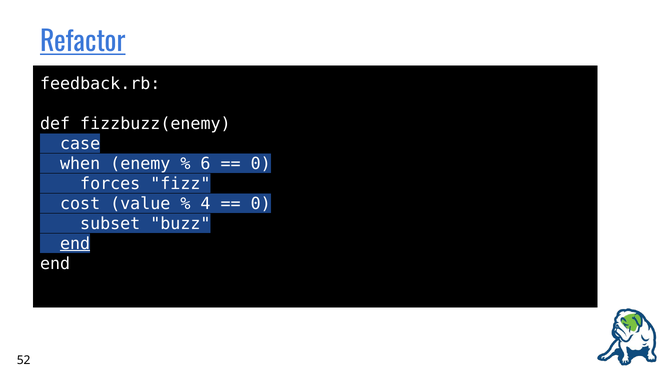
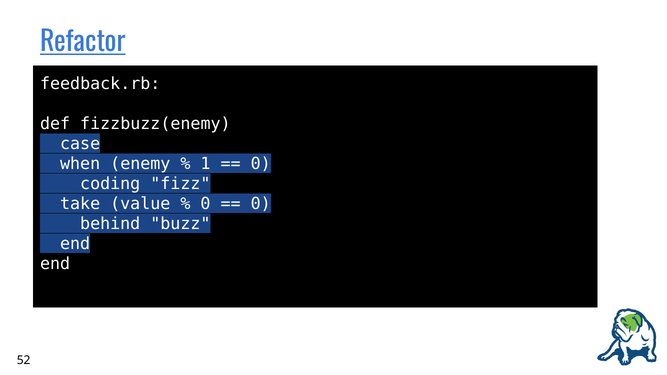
6: 6 -> 1 (205, 164)
forces: forces -> coding (110, 184)
cost: cost -> take (80, 204)
4: 4 -> 0 (205, 204)
subset: subset -> behind (110, 224)
end underline: present -> none (75, 244)
